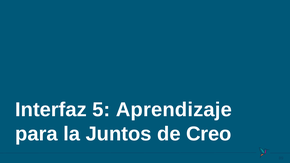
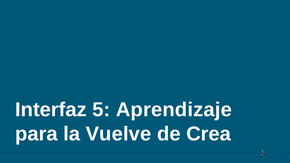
Juntos: Juntos -> Vuelve (118, 134)
Creo: Creo -> Crea (209, 134)
